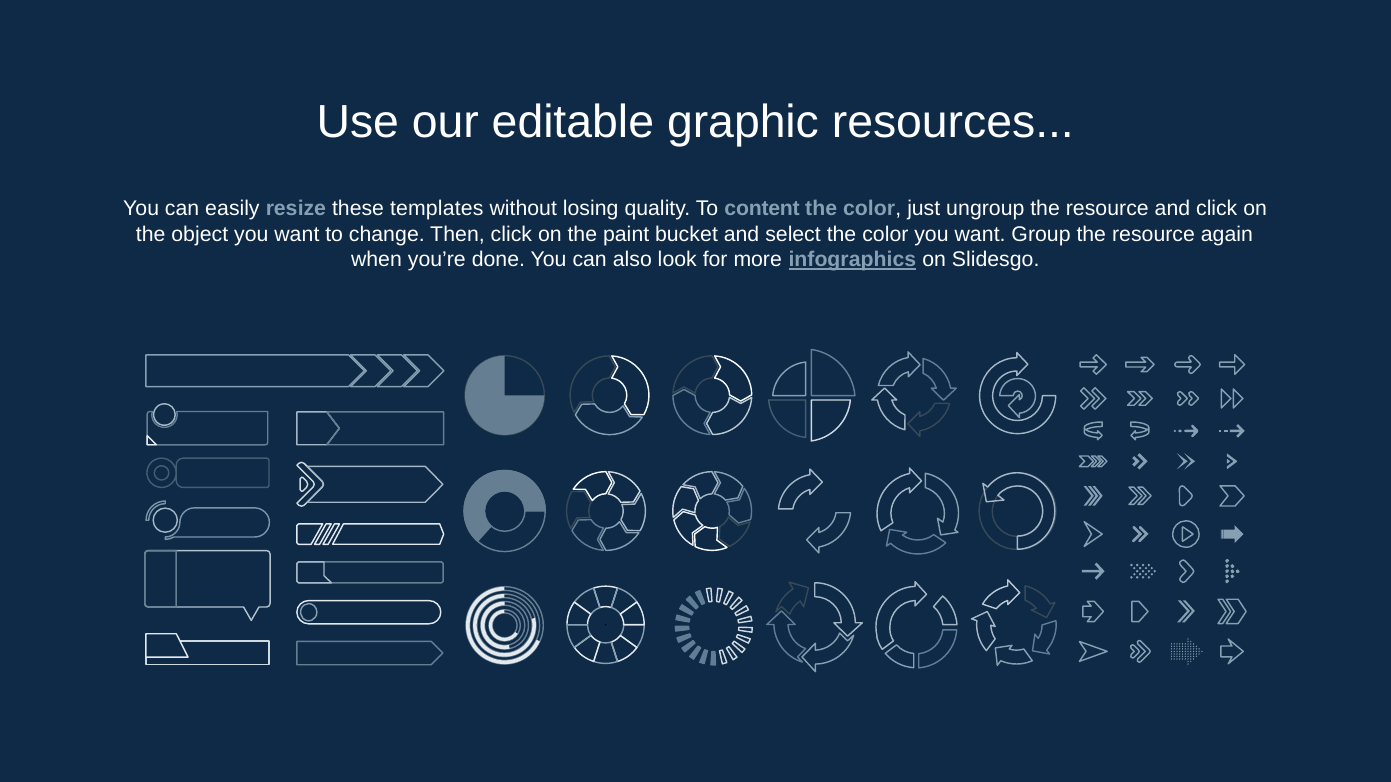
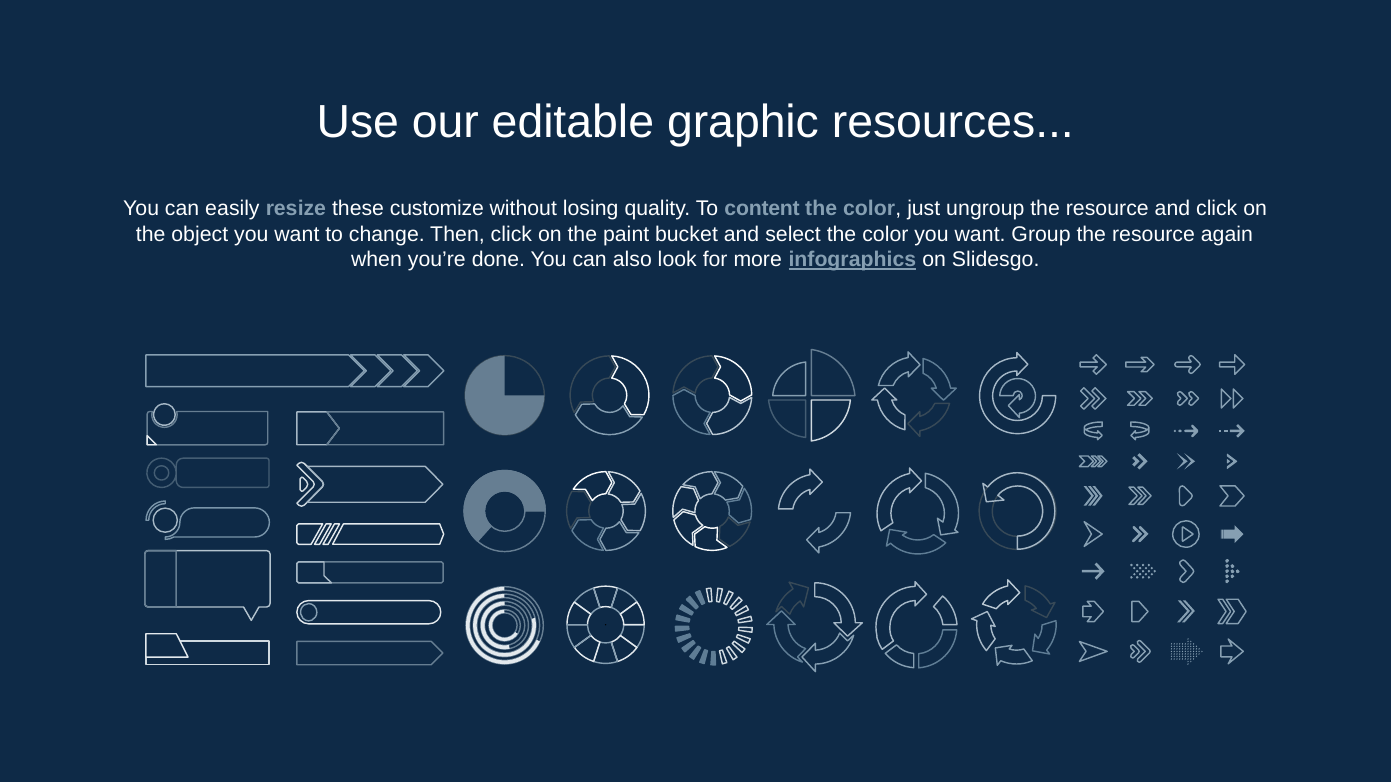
templates: templates -> customize (437, 209)
